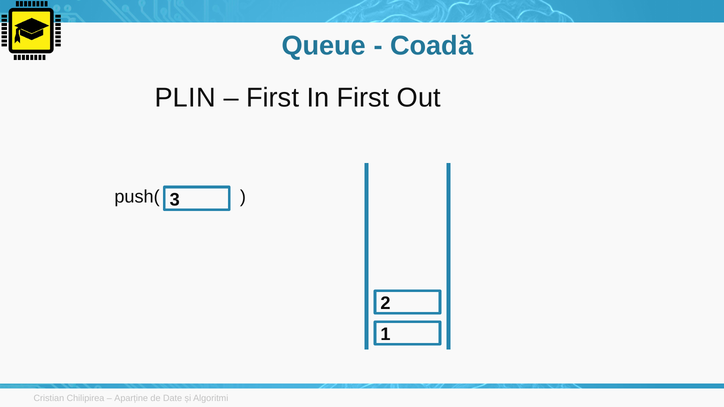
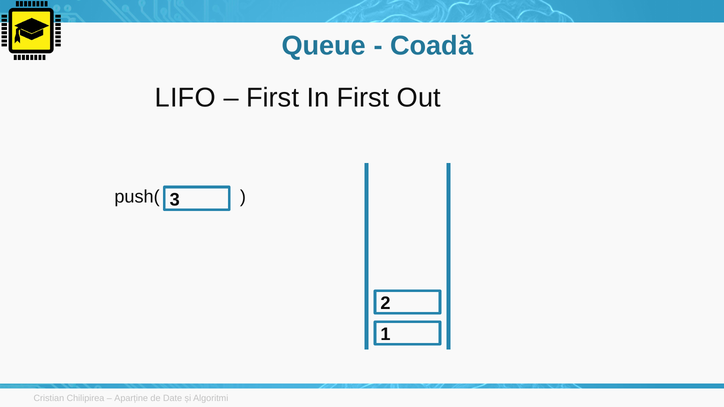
PLIN: PLIN -> LIFO (185, 98)
